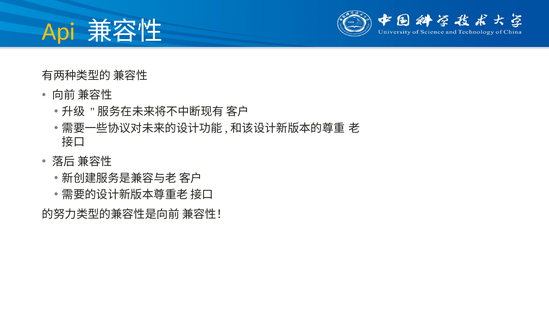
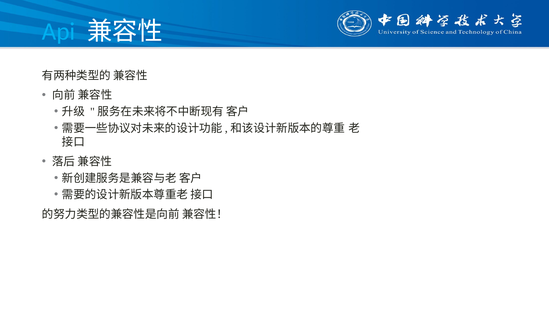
Api colour: yellow -> light blue (59, 31)
